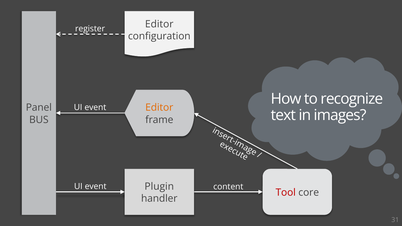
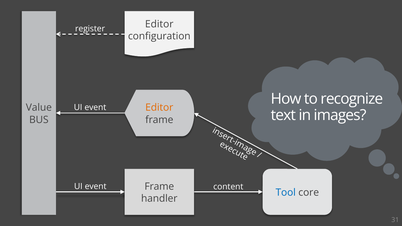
Panel: Panel -> Value (39, 108)
Plugin: Plugin -> Frame (159, 187)
Tool colour: red -> blue (286, 193)
